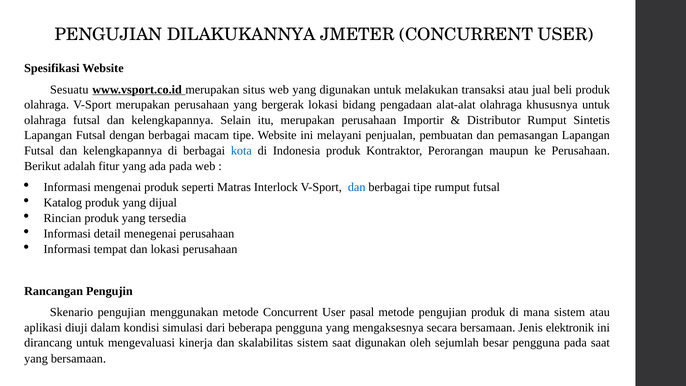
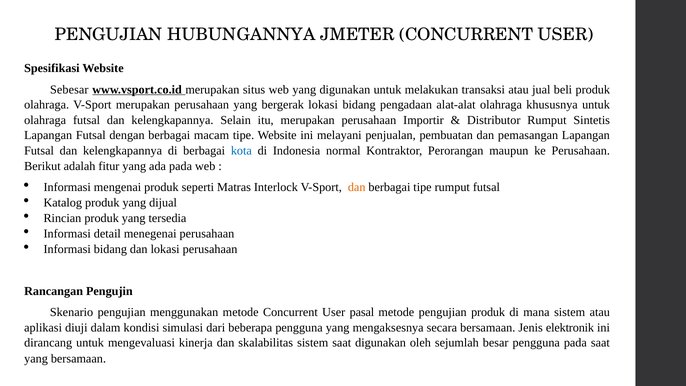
DILAKUKANNYA: DILAKUKANNYA -> HUBUNGANNYA (241, 34)
Sesuatu: Sesuatu -> Sebesar (69, 89)
Indonesia produk: produk -> normal (343, 151)
dan colour: blue -> orange (357, 187)
Informasi tempat: tempat -> bidang (110, 249)
